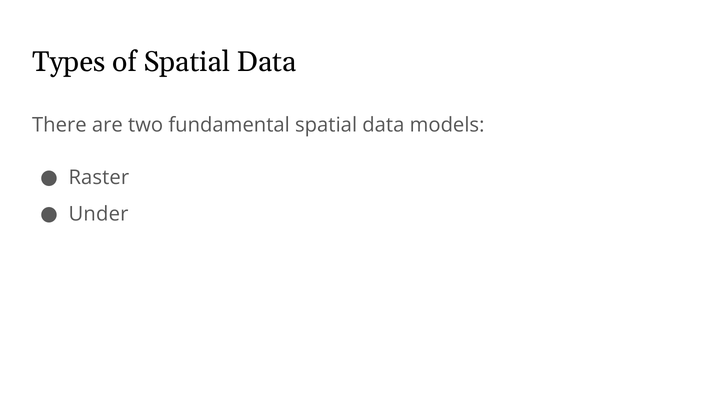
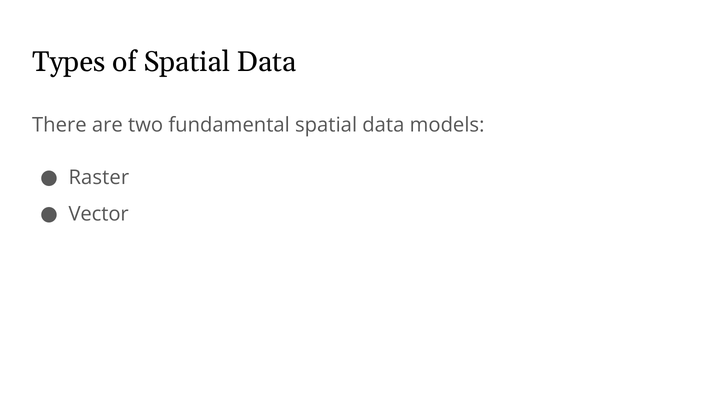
Under: Under -> Vector (99, 214)
